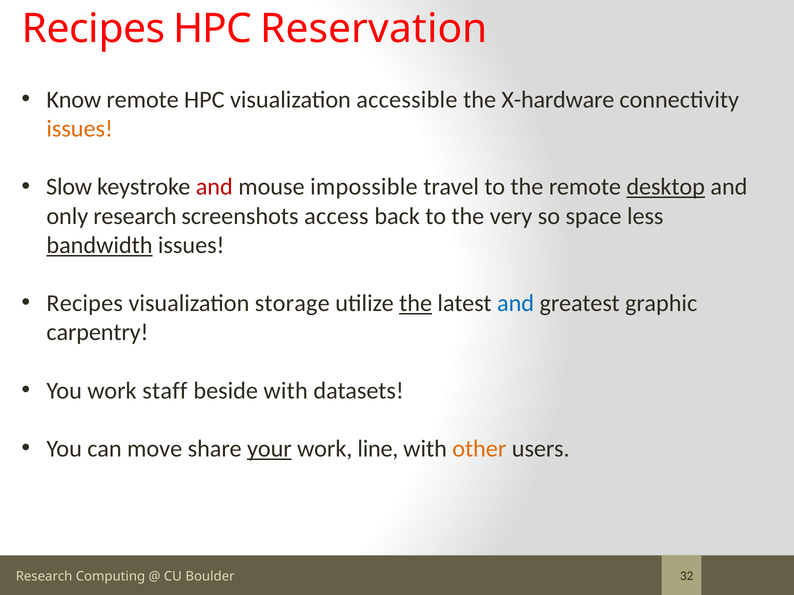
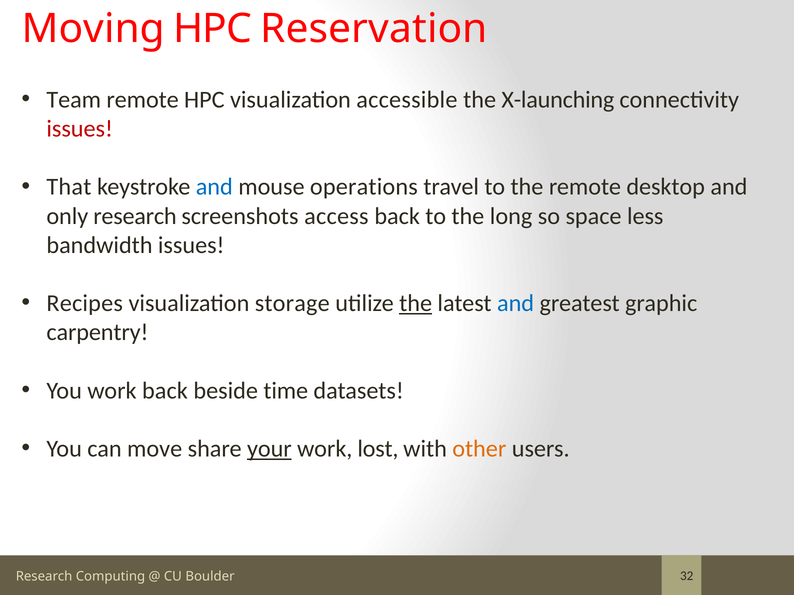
Recipes: Recipes -> Moving (93, 29)
Know: Know -> Team (74, 100)
X-hardware: X-hardware -> X-launching (558, 100)
issues colour: orange -> red (80, 129)
Slow: Slow -> That (69, 187)
and colour: red -> blue (214, 187)
impossible: impossible -> operations (364, 187)
desktop underline: present -> none (666, 187)
very: very -> long (511, 216)
bandwidth underline: present -> none (99, 245)
work staff: staff -> back (165, 391)
beside with: with -> time (286, 391)
line: line -> lost (378, 449)
